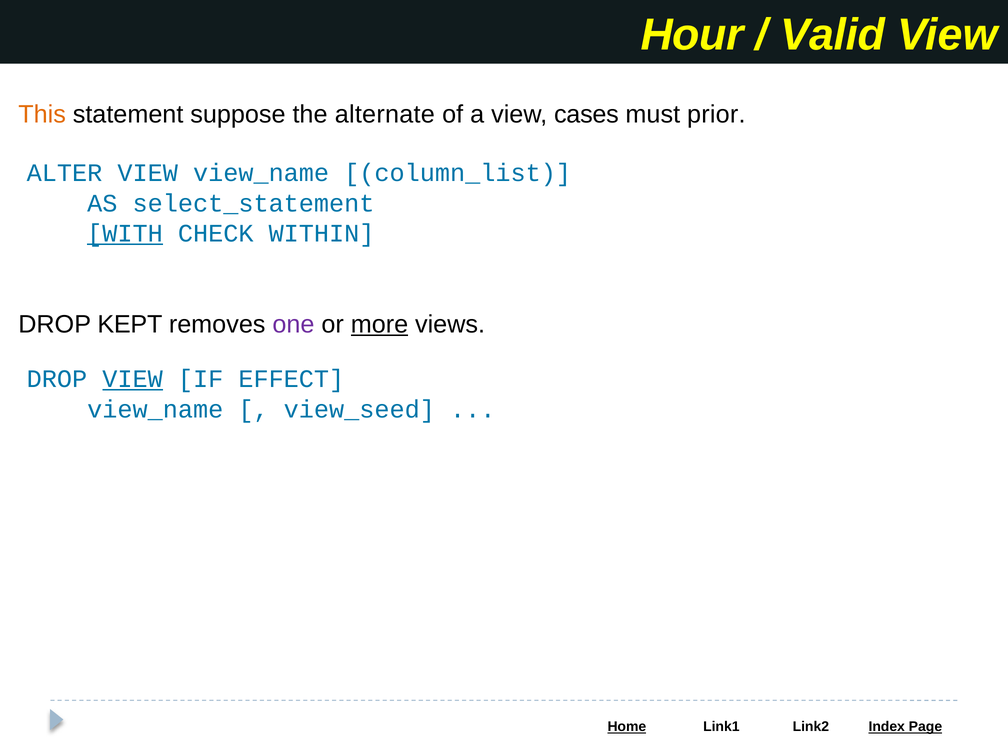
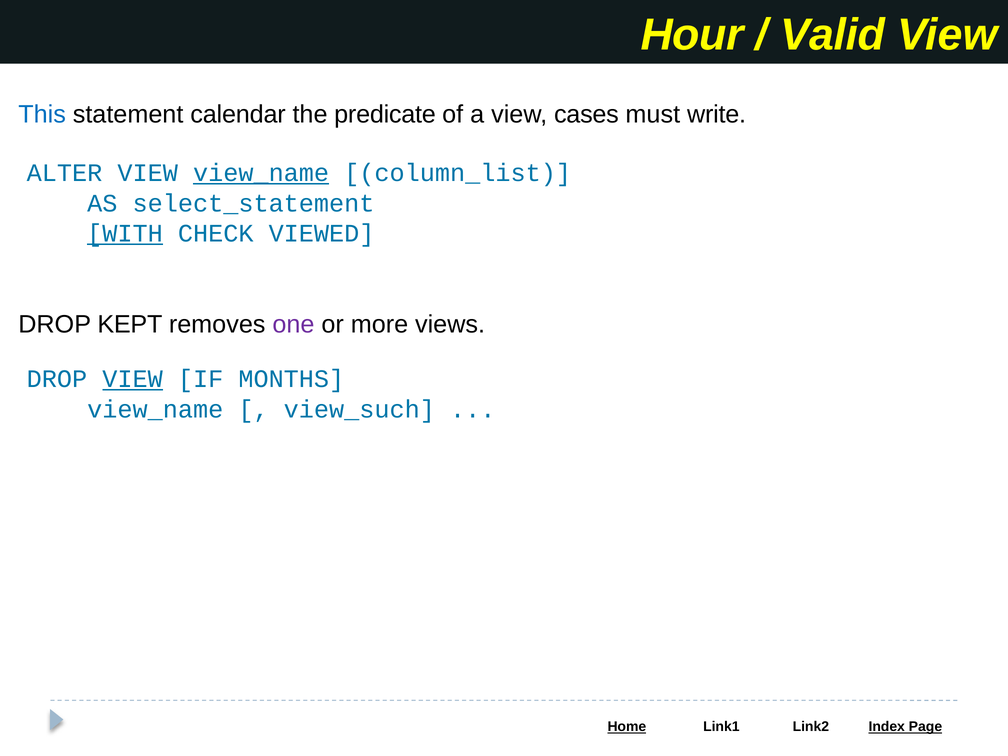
This colour: orange -> blue (42, 114)
suppose: suppose -> calendar (238, 114)
alternate: alternate -> predicate (385, 114)
prior: prior -> write (717, 114)
view_name underline: none -> present (261, 173)
WITHIN: WITHIN -> VIEWED (322, 233)
more underline: present -> none (379, 324)
EFFECT: EFFECT -> MONTHS (291, 379)
view_seed: view_seed -> view_such (359, 409)
